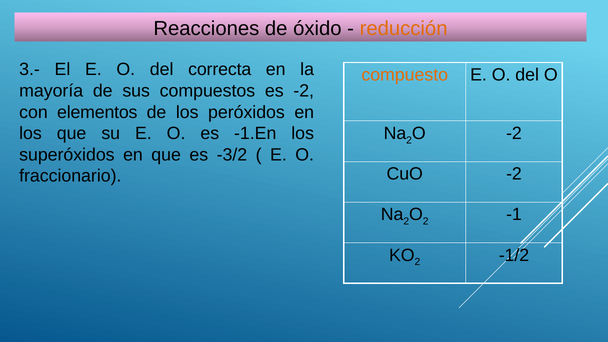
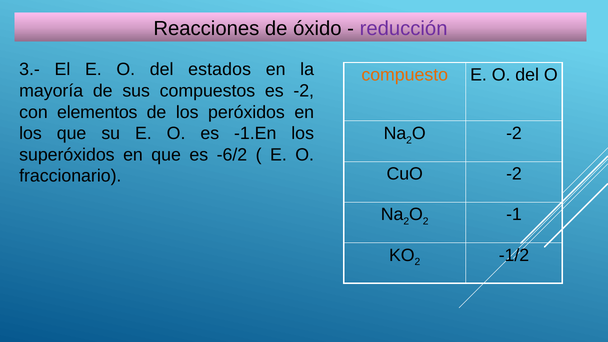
reducción colour: orange -> purple (404, 28)
correcta: correcta -> estados (220, 70)
-3/2: -3/2 -> -6/2 (232, 155)
